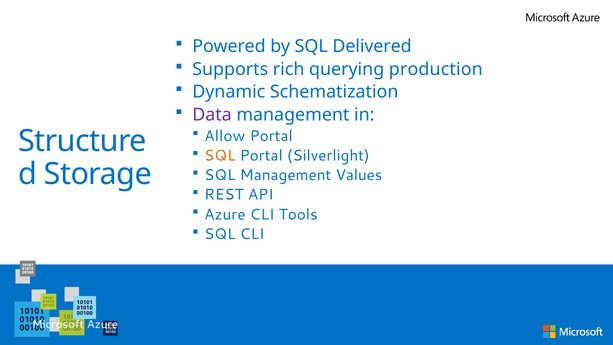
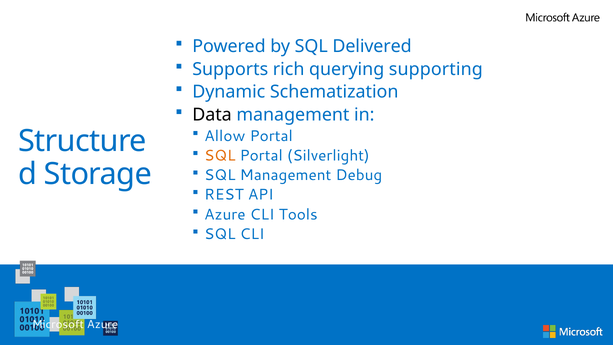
production: production -> supporting (436, 69)
Data colour: purple -> black (212, 115)
Values: Values -> Debug (359, 175)
